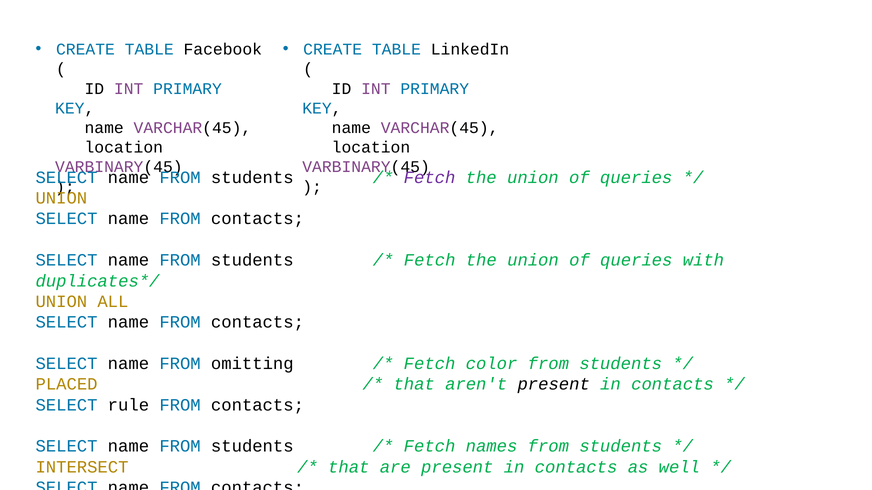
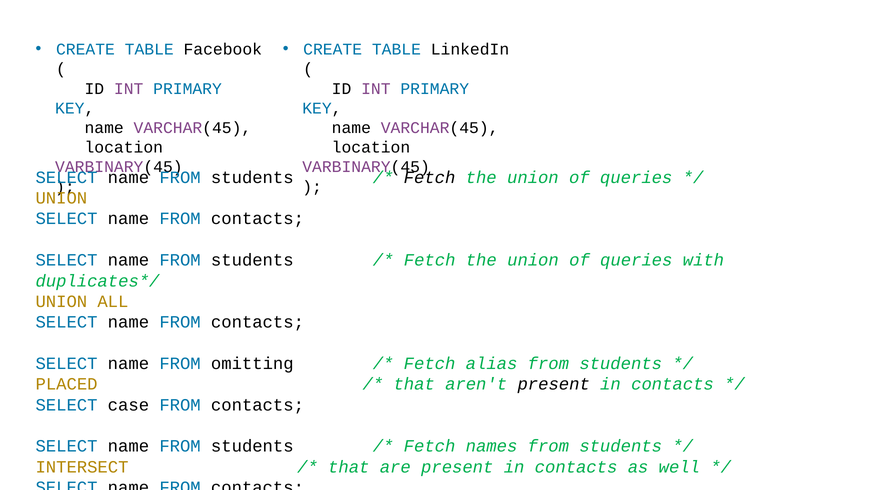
Fetch colour: purple -> black (430, 178)
color: color -> alias (492, 364)
rule: rule -> case (128, 405)
